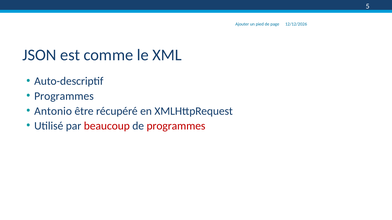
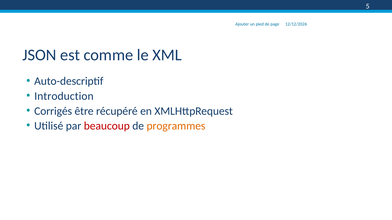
Programmes: Programmes -> Introduction (64, 96)
Antonio: Antonio -> Corrigés (53, 111)
programmes colour: red -> orange (176, 126)
